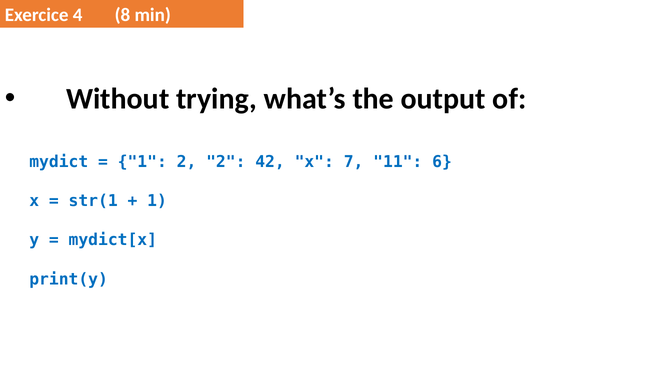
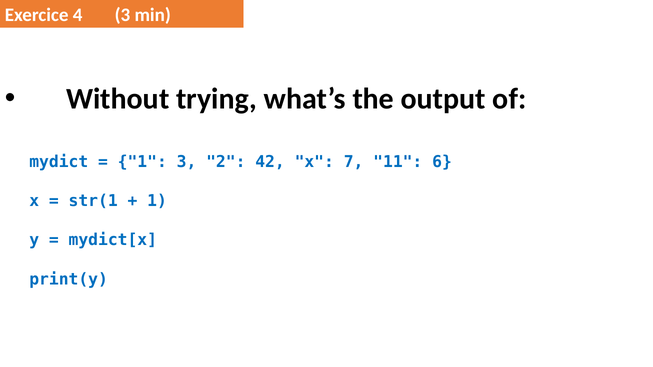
4 8: 8 -> 3 (122, 15)
1 2: 2 -> 3 (187, 162)
